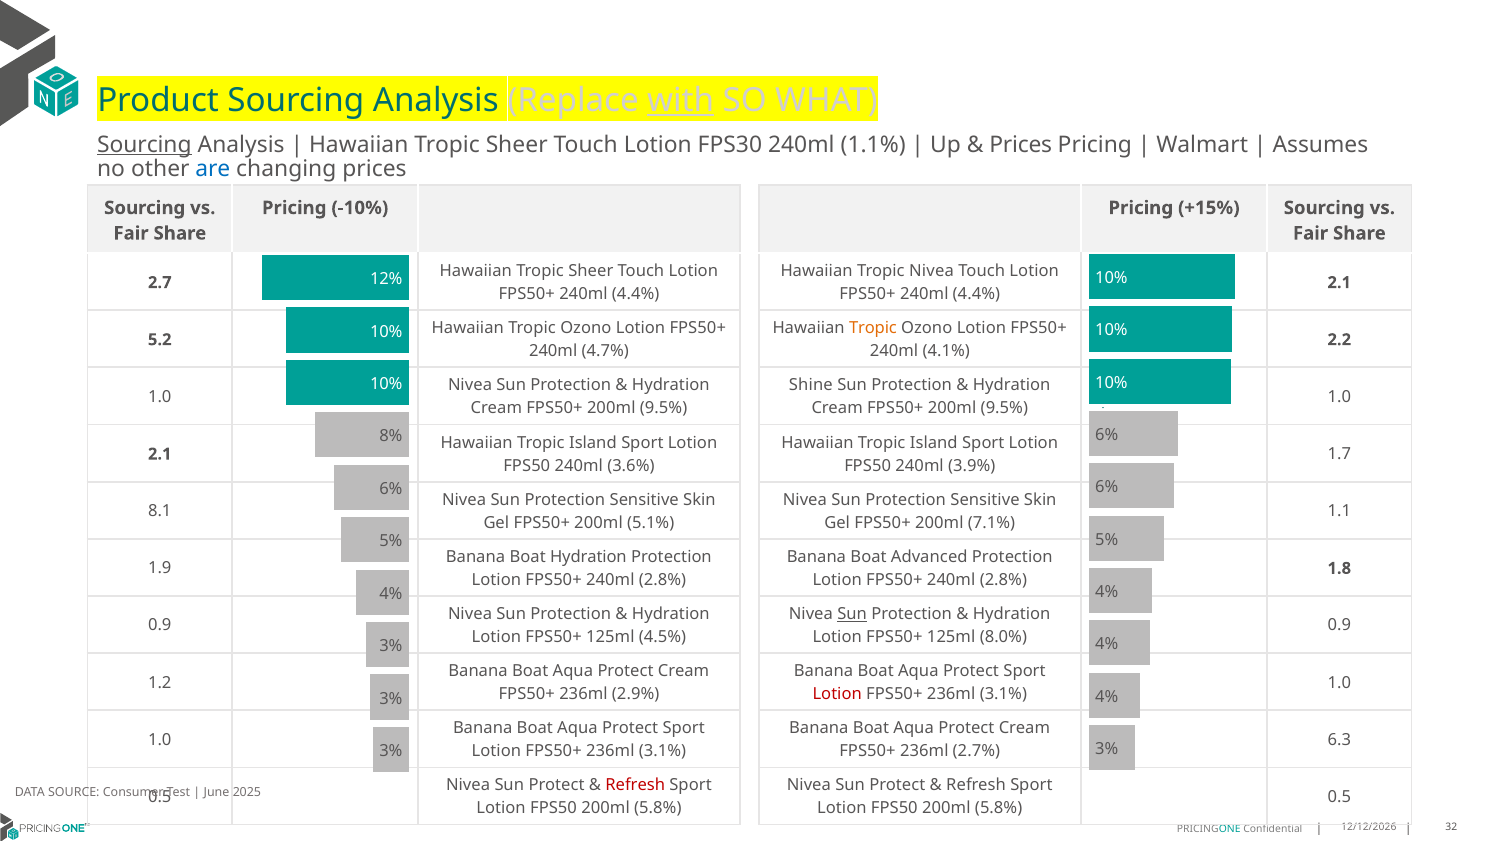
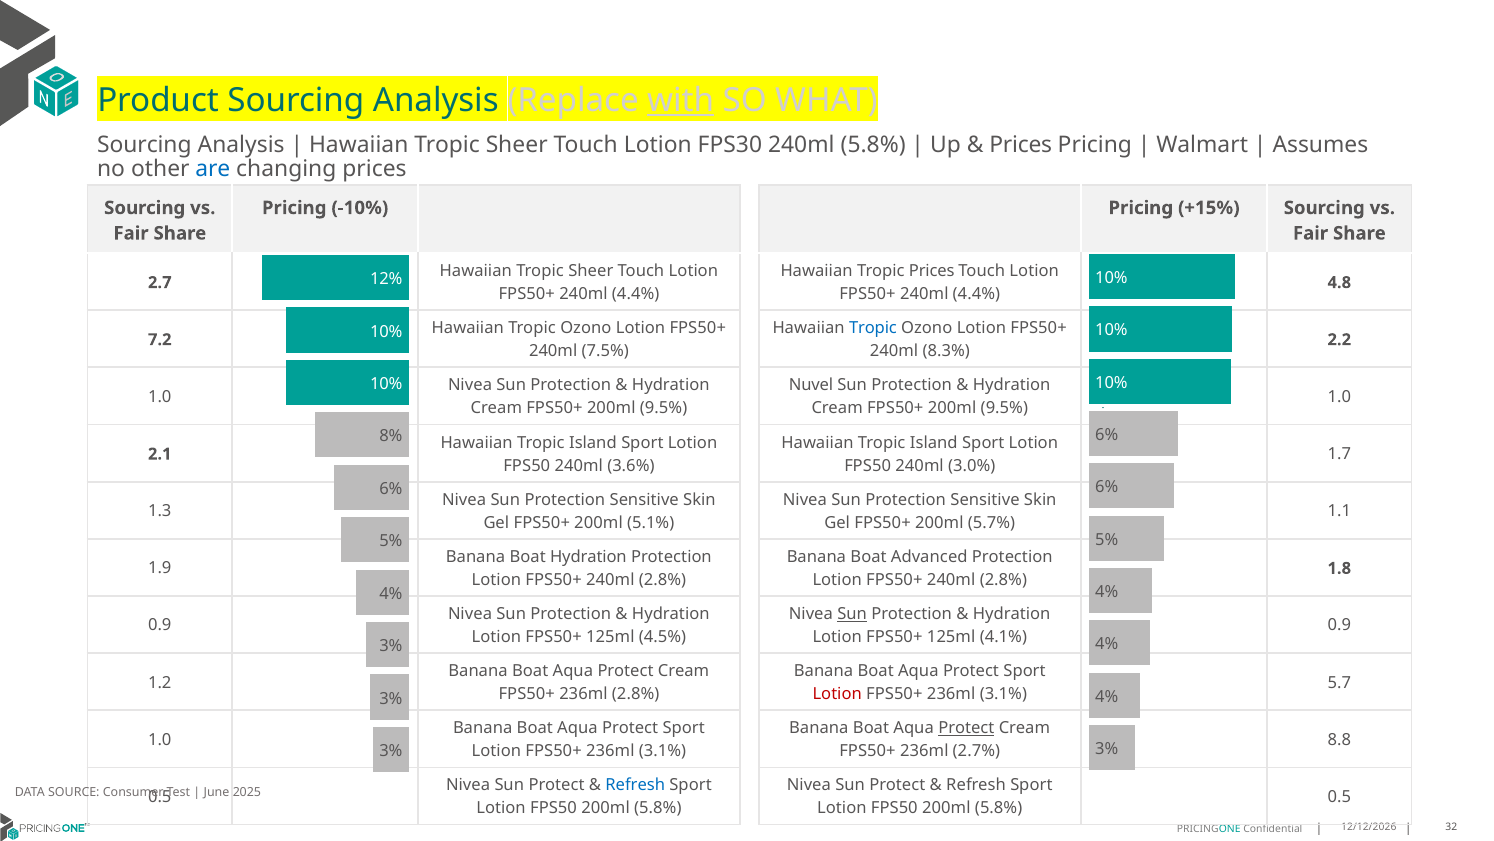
Sourcing underline: present -> none (144, 145)
240ml 1.1%: 1.1% -> 5.8% (873, 145)
Tropic Nivea: Nivea -> Prices (932, 271)
2.1: 2.1 -> 4.8 (1339, 282)
Tropic colour: orange -> blue (873, 328)
5.2: 5.2 -> 7.2 (160, 339)
4.7%: 4.7% -> 7.5% (605, 351)
4.1%: 4.1% -> 8.3% (946, 351)
Shine: Shine -> Nuvel (811, 385)
3.9%: 3.9% -> 3.0% (972, 465)
8.1: 8.1 -> 1.3 (160, 511)
7.1%: 7.1% -> 5.7% (992, 522)
8.0%: 8.0% -> 4.1% (1003, 637)
1.0: 1.0 -> 5.7 (1339, 682)
236ml 2.9%: 2.9% -> 2.8% (636, 694)
Protect underline: none -> present (966, 728)
6.3: 6.3 -> 8.8 (1339, 739)
Refresh colour: red -> blue (635, 785)
